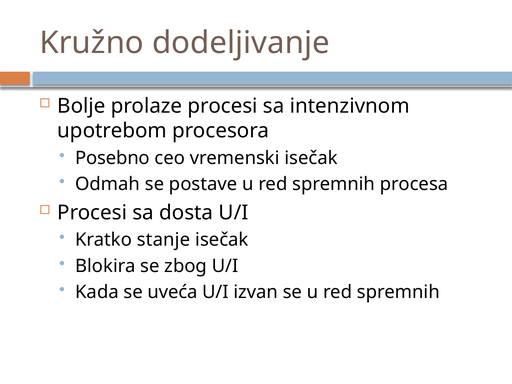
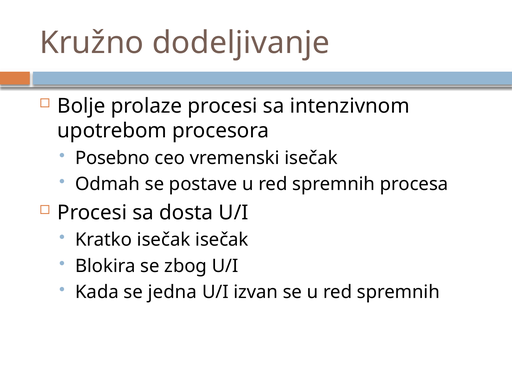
Kratko stanje: stanje -> isečak (164, 240)
uveća: uveća -> jedna (172, 292)
